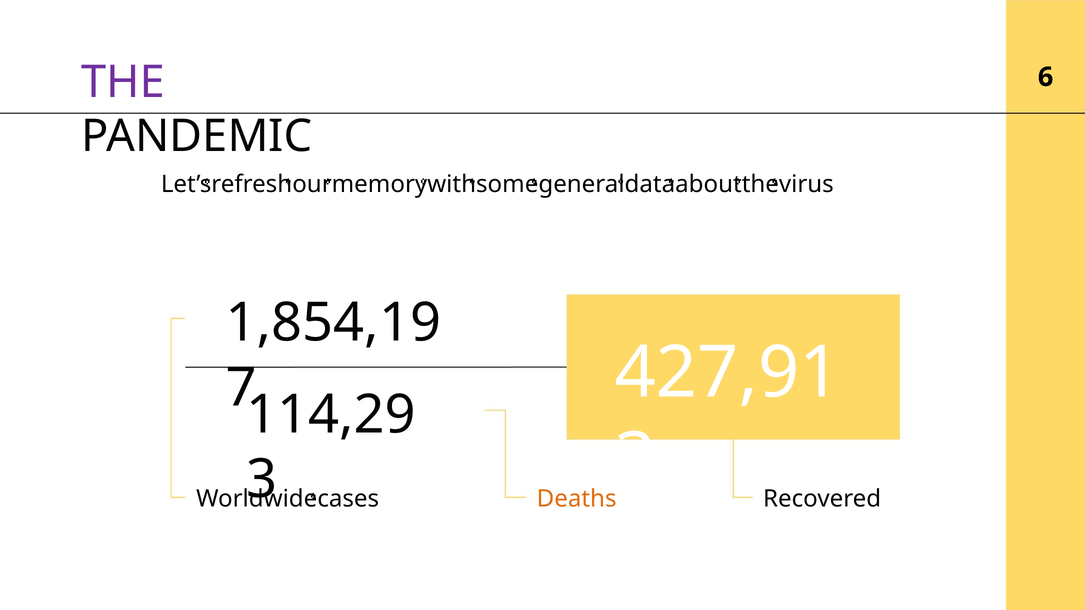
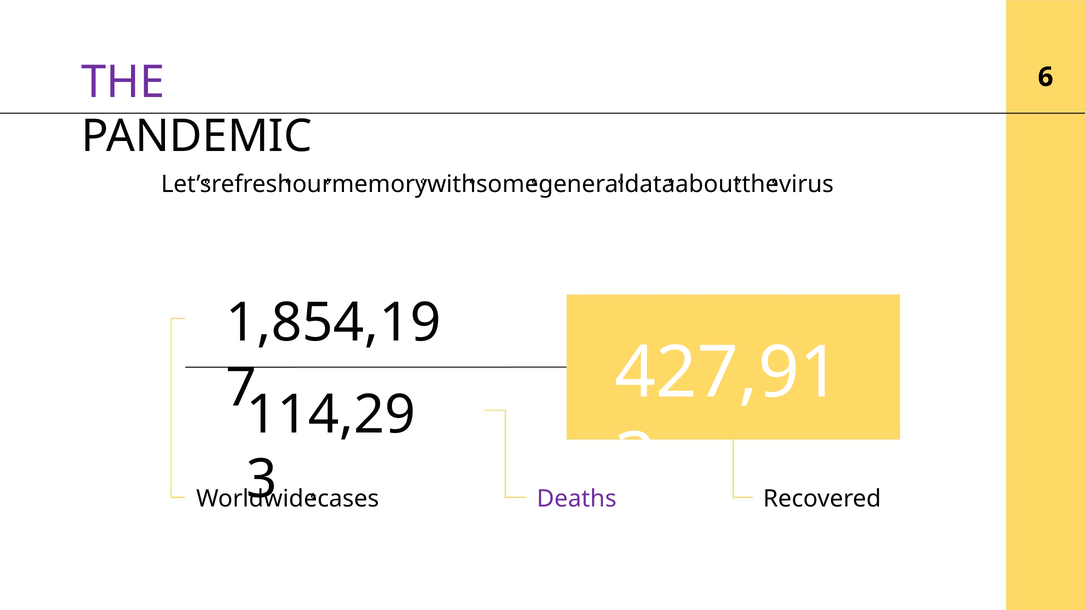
Deaths colour: orange -> purple (577, 499)
